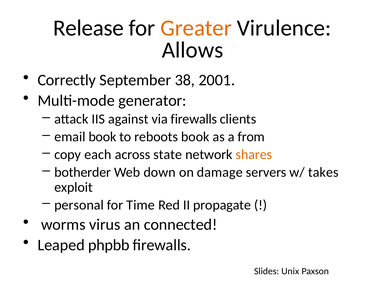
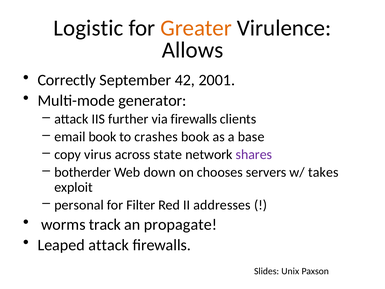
Release: Release -> Logistic (88, 28)
38: 38 -> 42 (185, 80)
against: against -> further (128, 119)
reboots: reboots -> crashes (156, 137)
from: from -> base (251, 137)
each: each -> virus (98, 154)
shares colour: orange -> purple (254, 154)
damage: damage -> chooses (220, 172)
Time: Time -> Filter (141, 205)
propagate: propagate -> addresses (222, 205)
virus: virus -> track (105, 224)
connected: connected -> propagate (180, 224)
Leaped phpbb: phpbb -> attack (109, 245)
